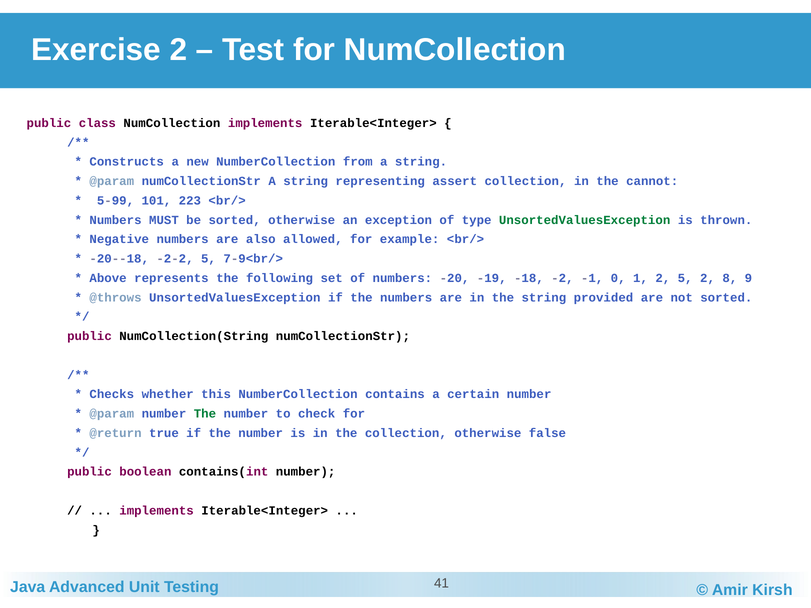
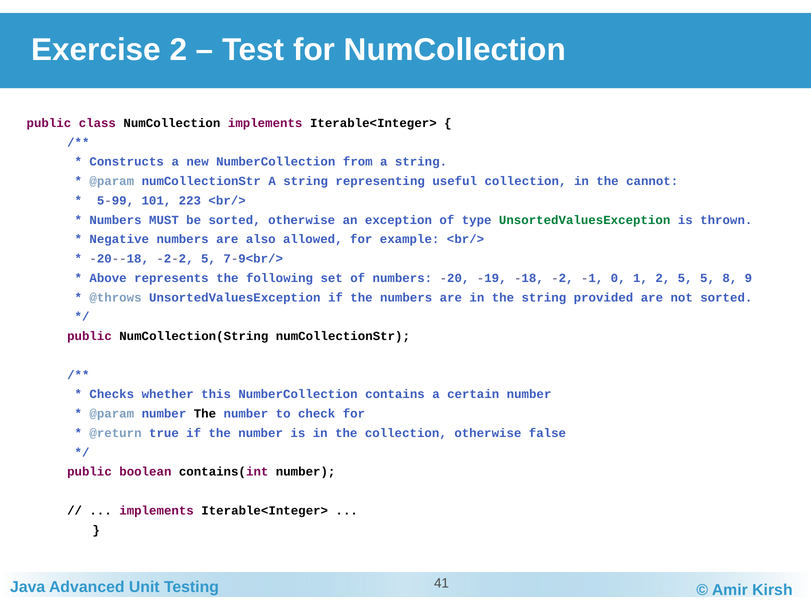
assert: assert -> useful (455, 181)
5 2: 2 -> 5 (708, 278)
The colour: green -> black (205, 414)
